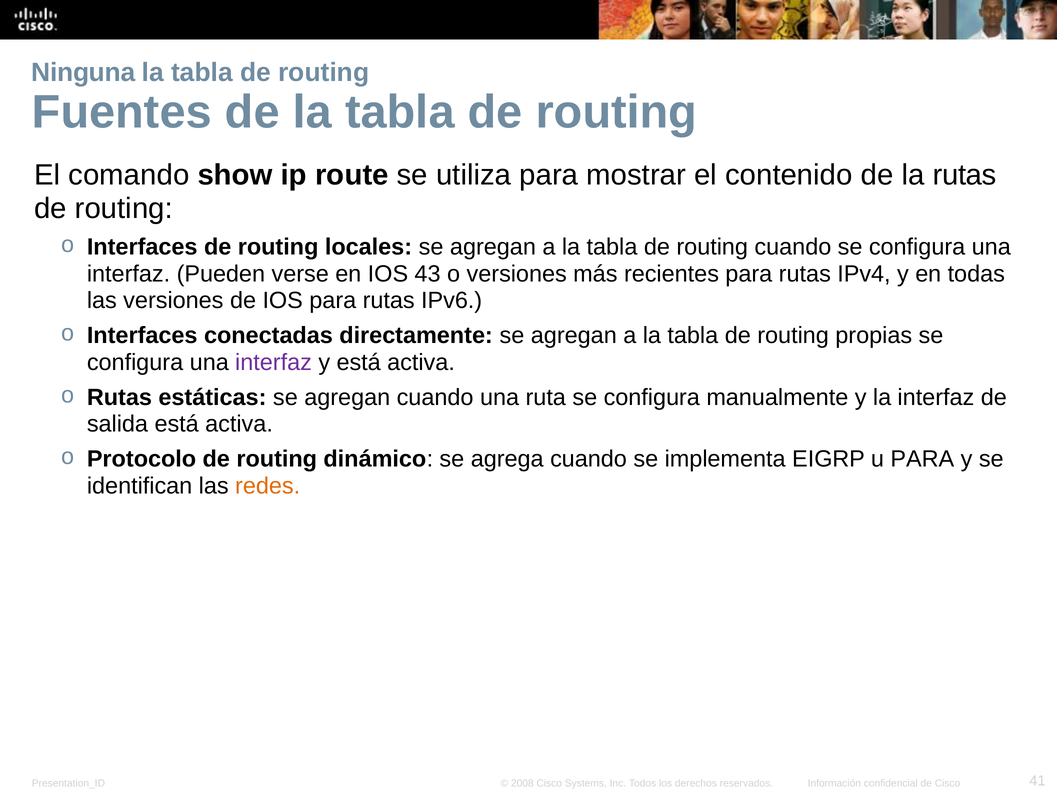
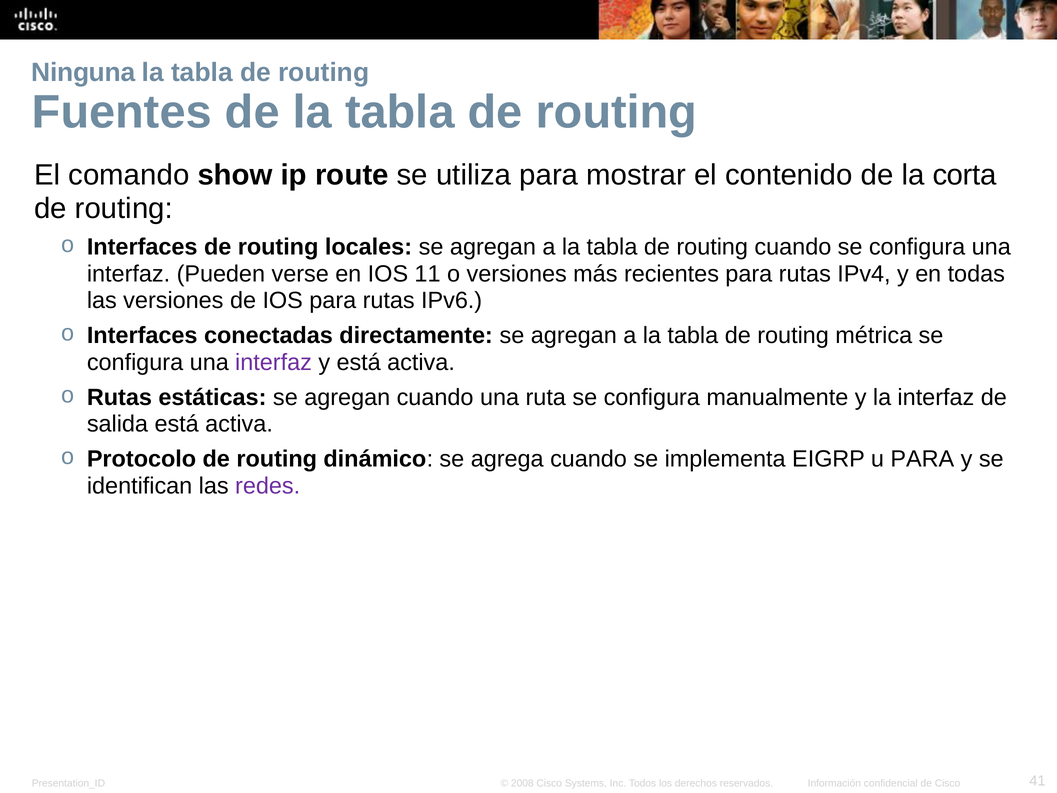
la rutas: rutas -> corta (965, 175)
43: 43 -> 11 (428, 274)
propias: propias -> métrica (874, 335)
redes colour: orange -> purple (268, 486)
